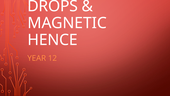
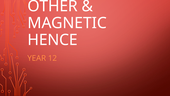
DROPS: DROPS -> OTHER (53, 6)
